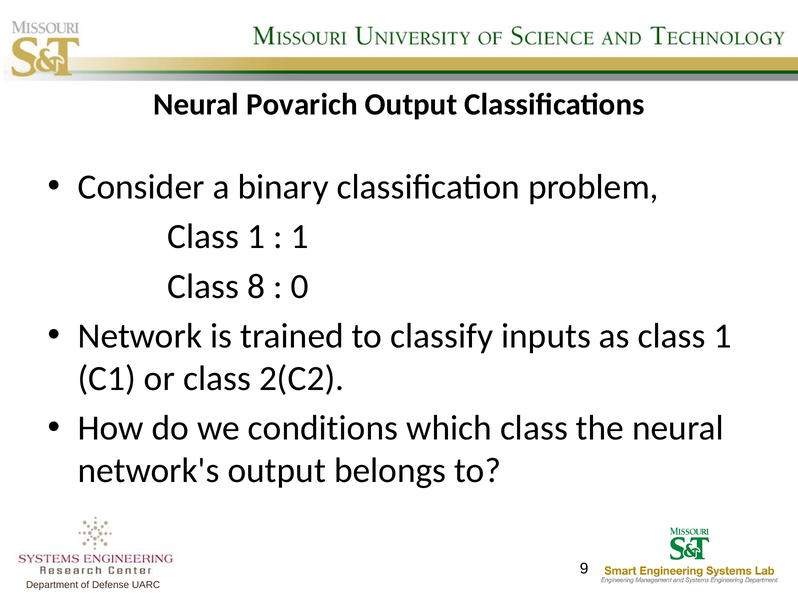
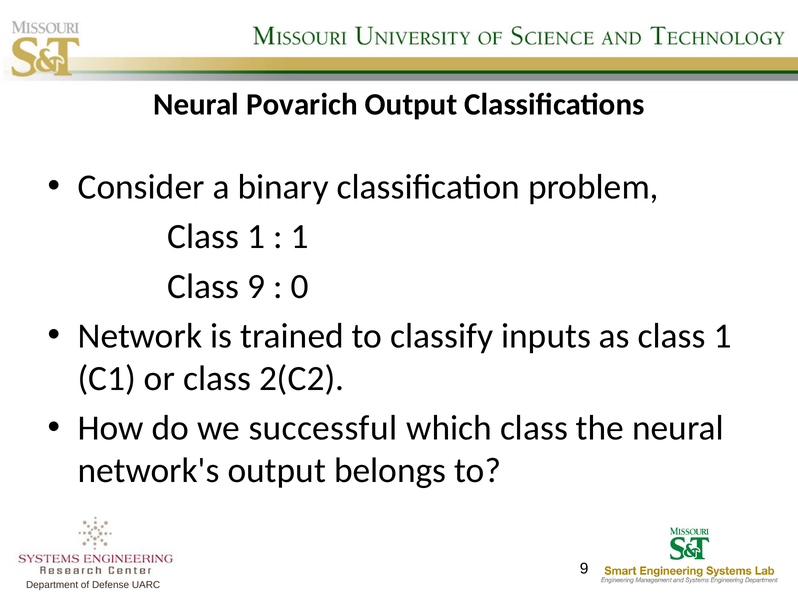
Class 8: 8 -> 9 (256, 287)
conditions: conditions -> successful (323, 429)
